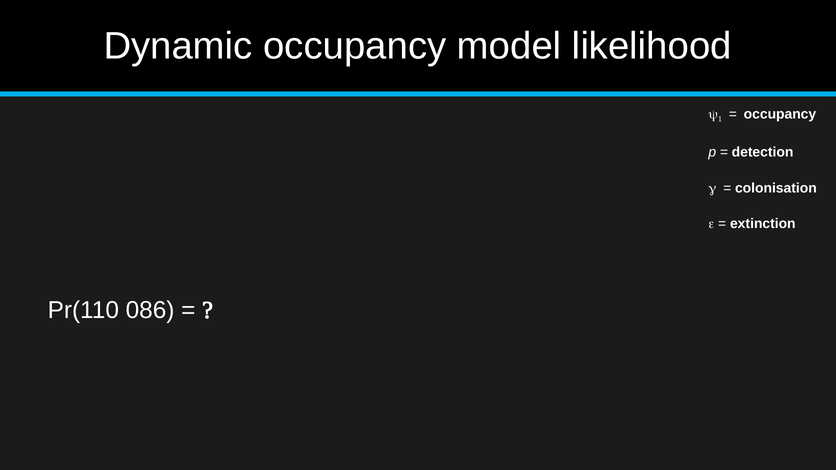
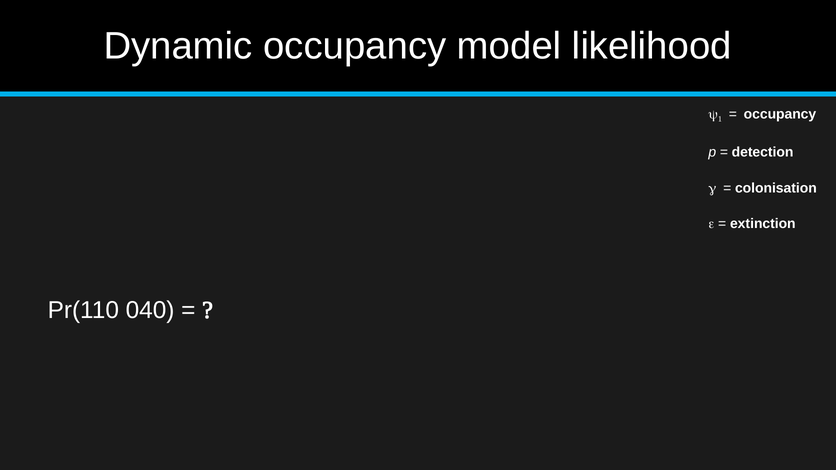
086: 086 -> 040 (150, 310)
